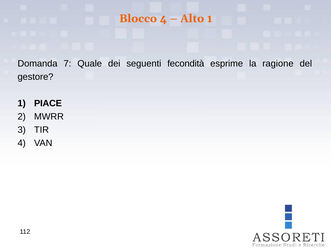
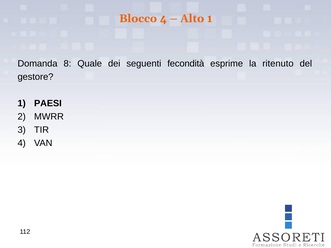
7: 7 -> 8 (67, 64)
ragione: ragione -> ritenuto (278, 64)
PIACE: PIACE -> PAESI (48, 103)
